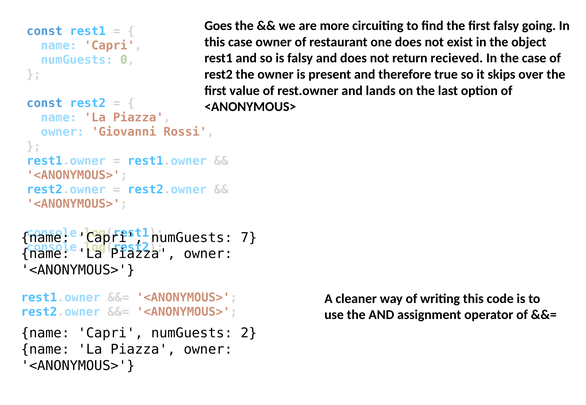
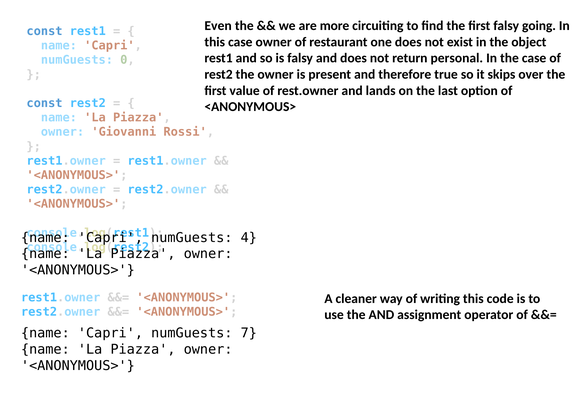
Goes: Goes -> Even (218, 26)
recieved: recieved -> personal (457, 58)
7: 7 -> 4 (249, 238)
2: 2 -> 7 (249, 334)
